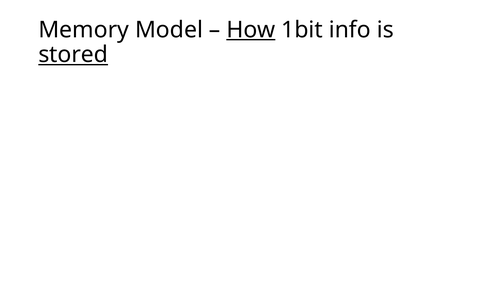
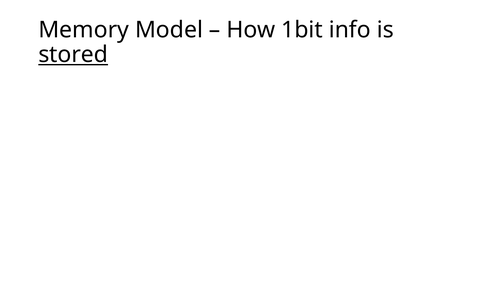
How underline: present -> none (251, 30)
